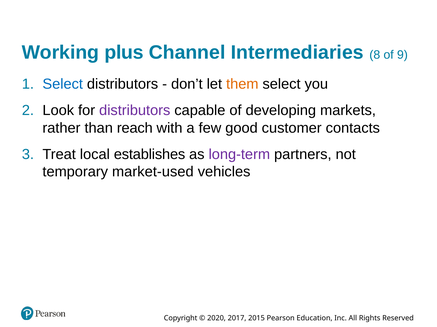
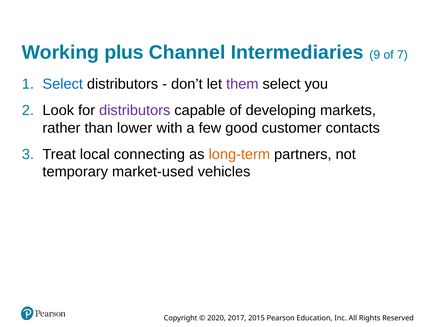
8: 8 -> 9 (375, 55)
9: 9 -> 7 (402, 55)
them colour: orange -> purple (242, 84)
reach: reach -> lower (135, 128)
establishes: establishes -> connecting (149, 155)
long-term colour: purple -> orange (239, 155)
